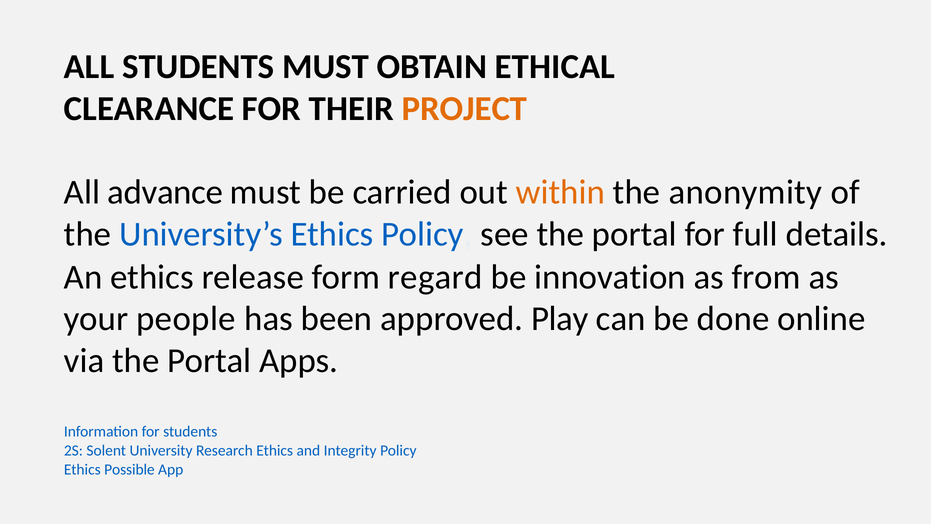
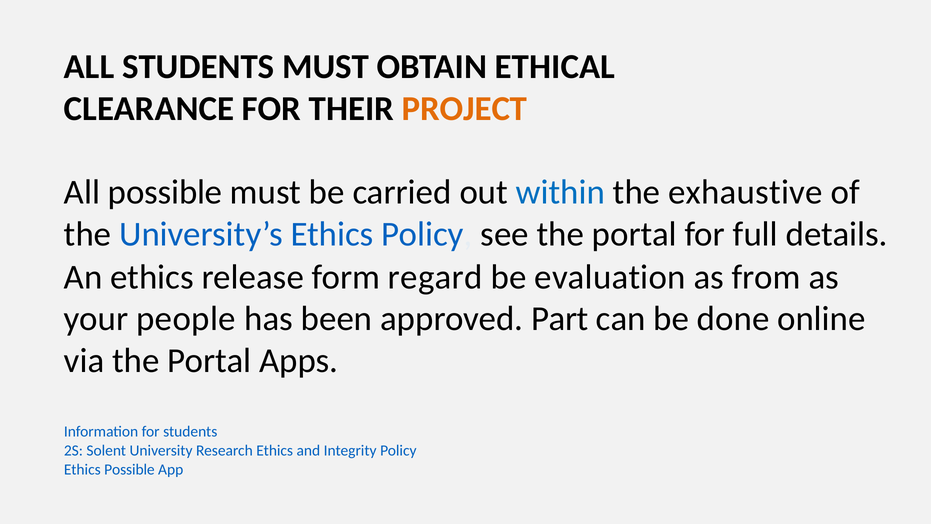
All advance: advance -> possible (165, 192)
within colour: orange -> blue (560, 192)
anonymity: anonymity -> exhaustive (745, 192)
innovation: innovation -> evaluation (610, 277)
Play: Play -> Part (560, 319)
